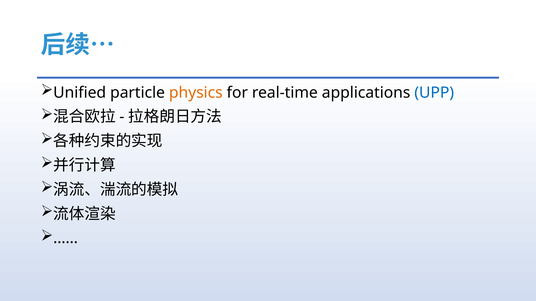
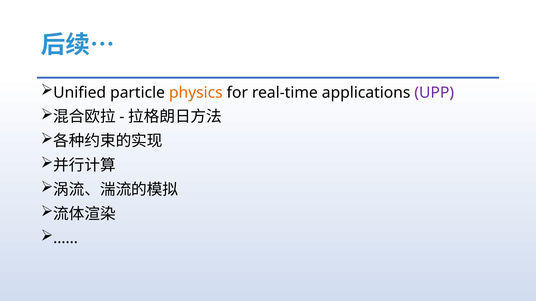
UPP colour: blue -> purple (434, 93)
